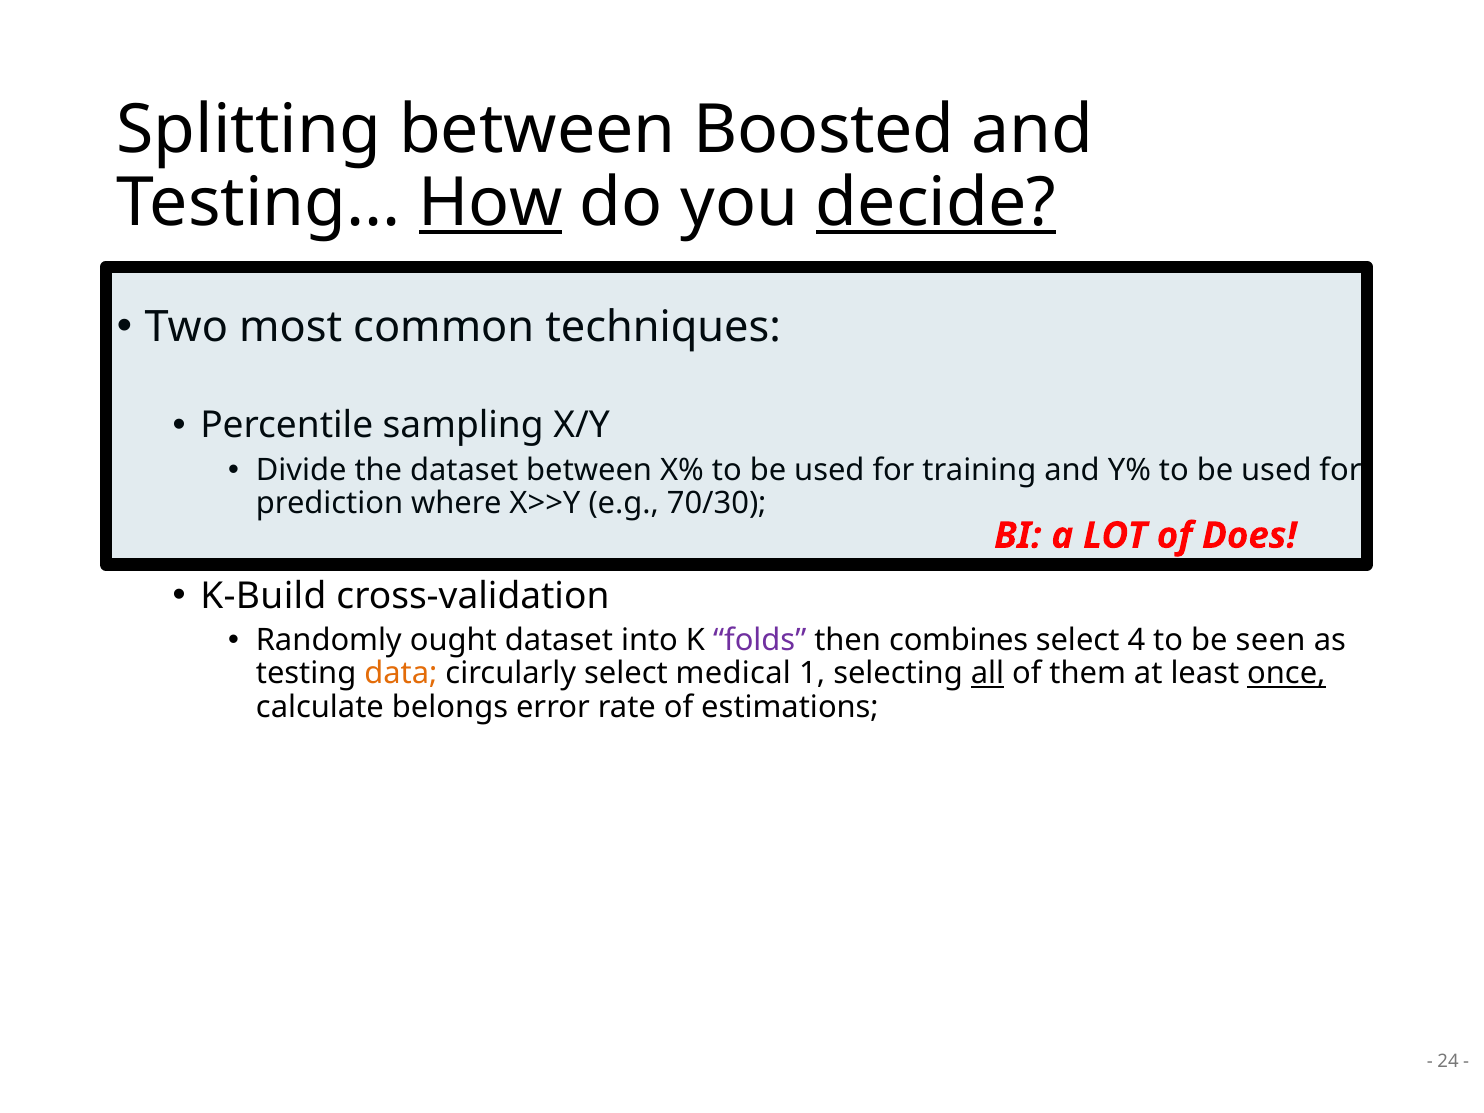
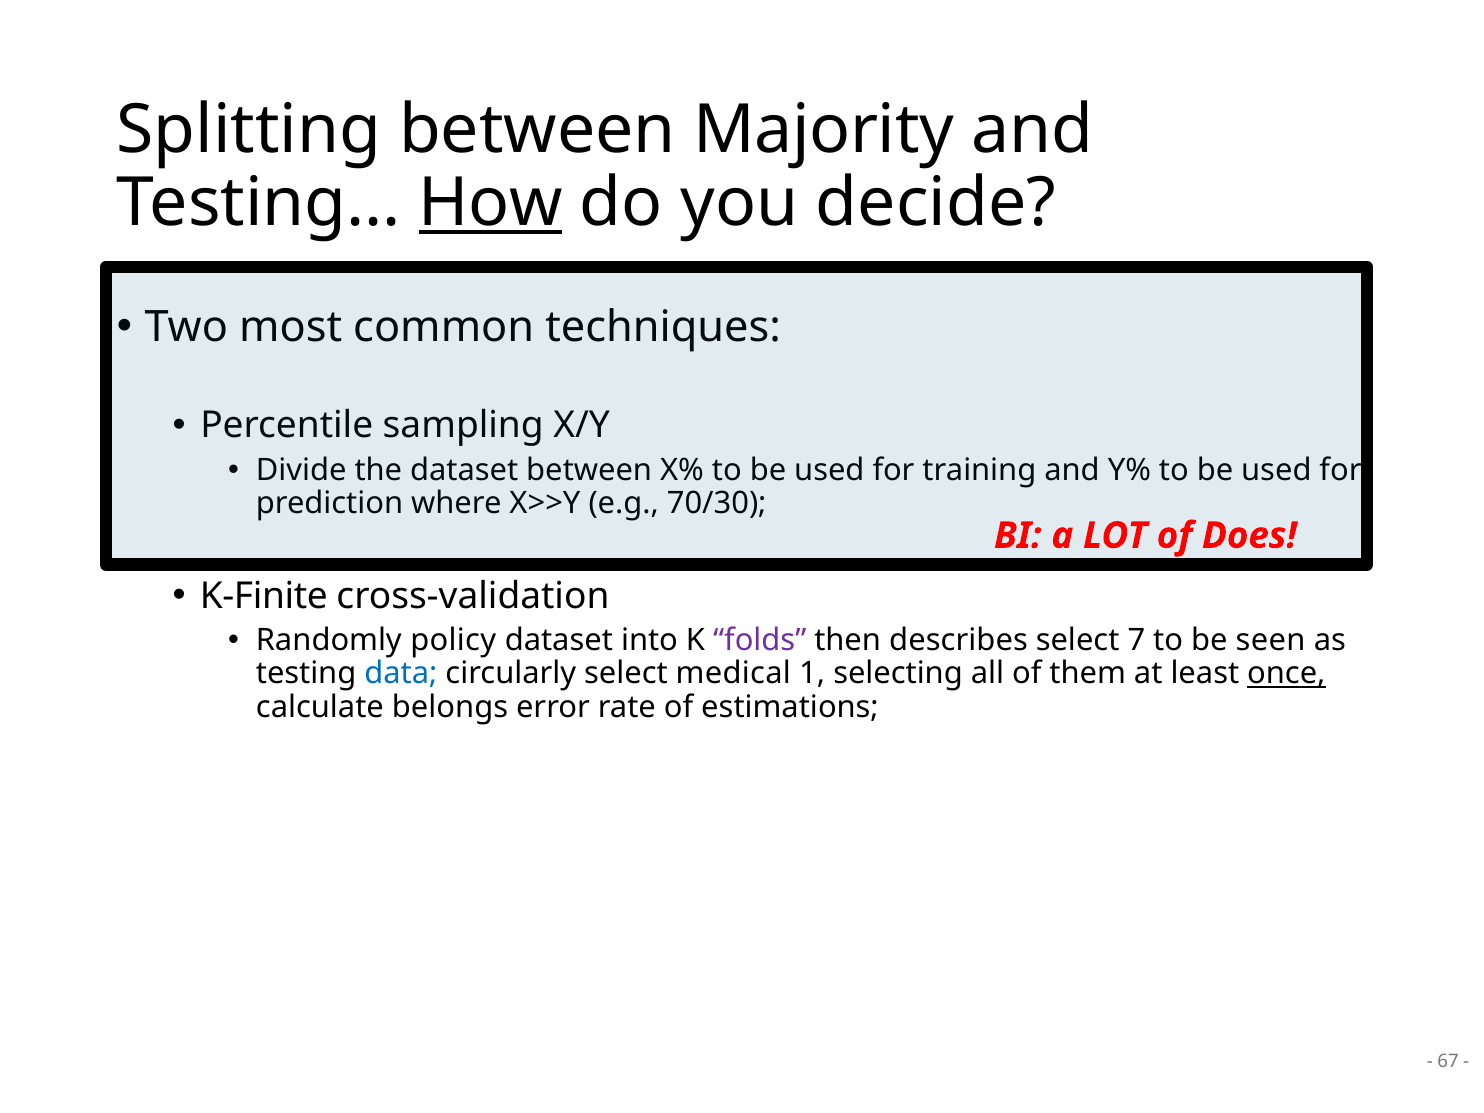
Boosted: Boosted -> Majority (824, 130)
decide underline: present -> none (936, 203)
K-Build: K-Build -> K-Finite (264, 596)
ought: ought -> policy (453, 640)
combines: combines -> describes (959, 640)
4: 4 -> 7 (1136, 640)
data colour: orange -> blue (401, 674)
all underline: present -> none (987, 674)
24: 24 -> 67 (1448, 1061)
